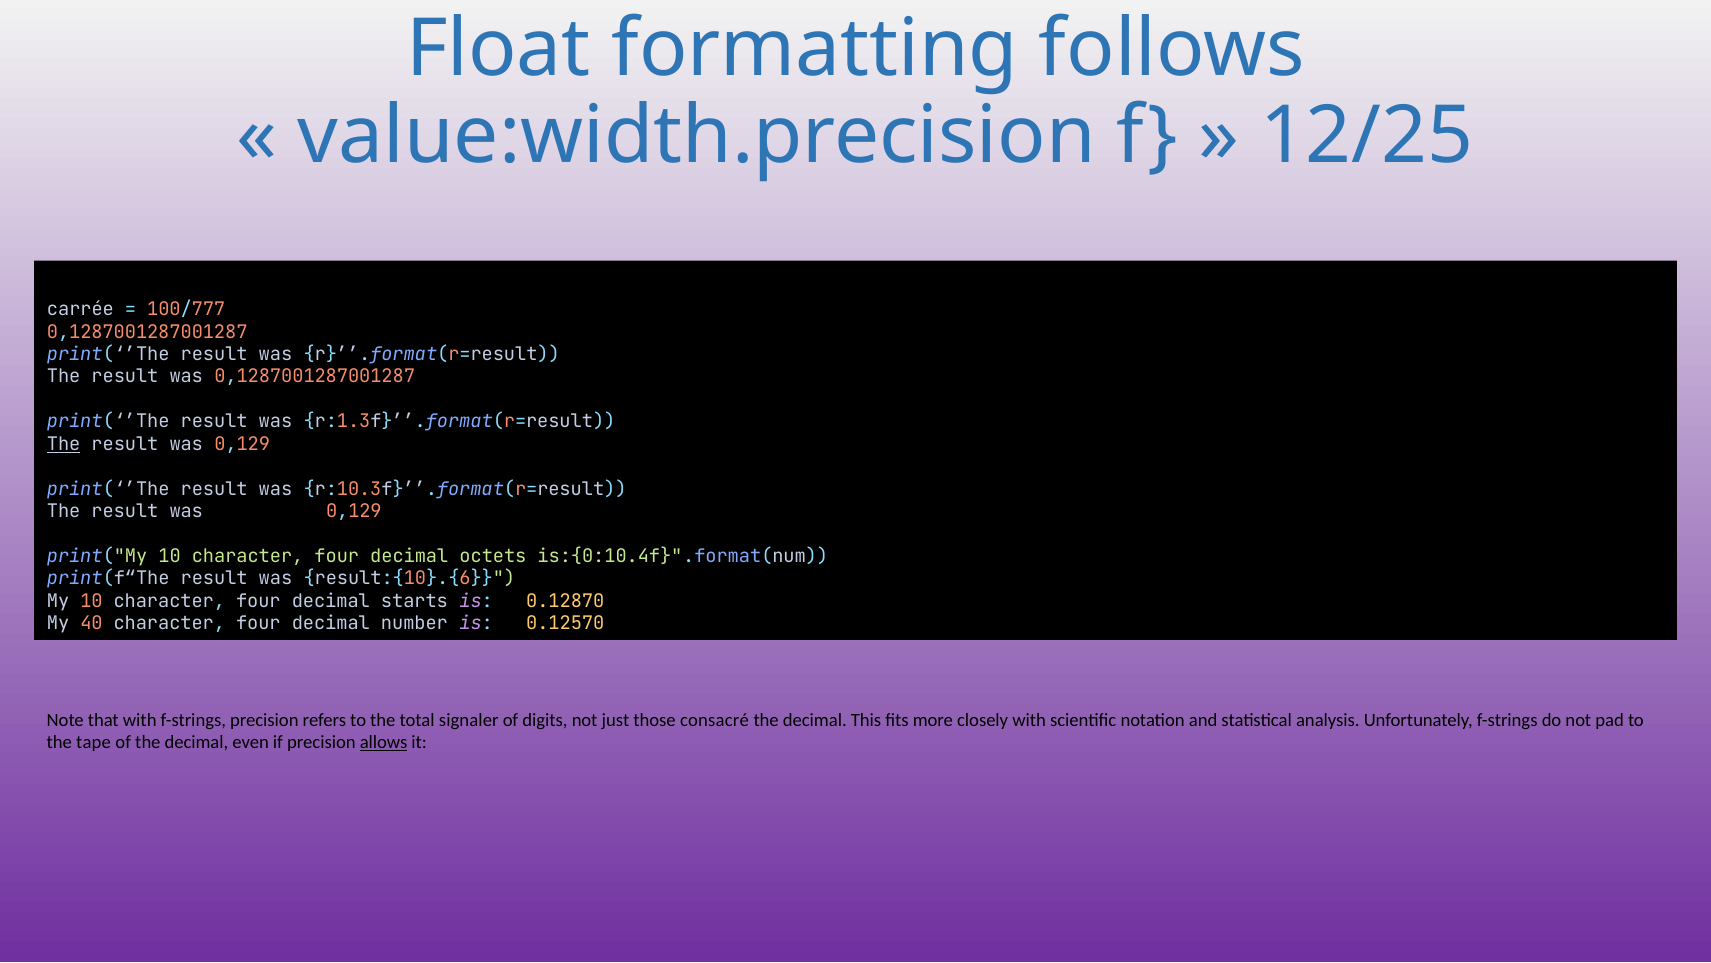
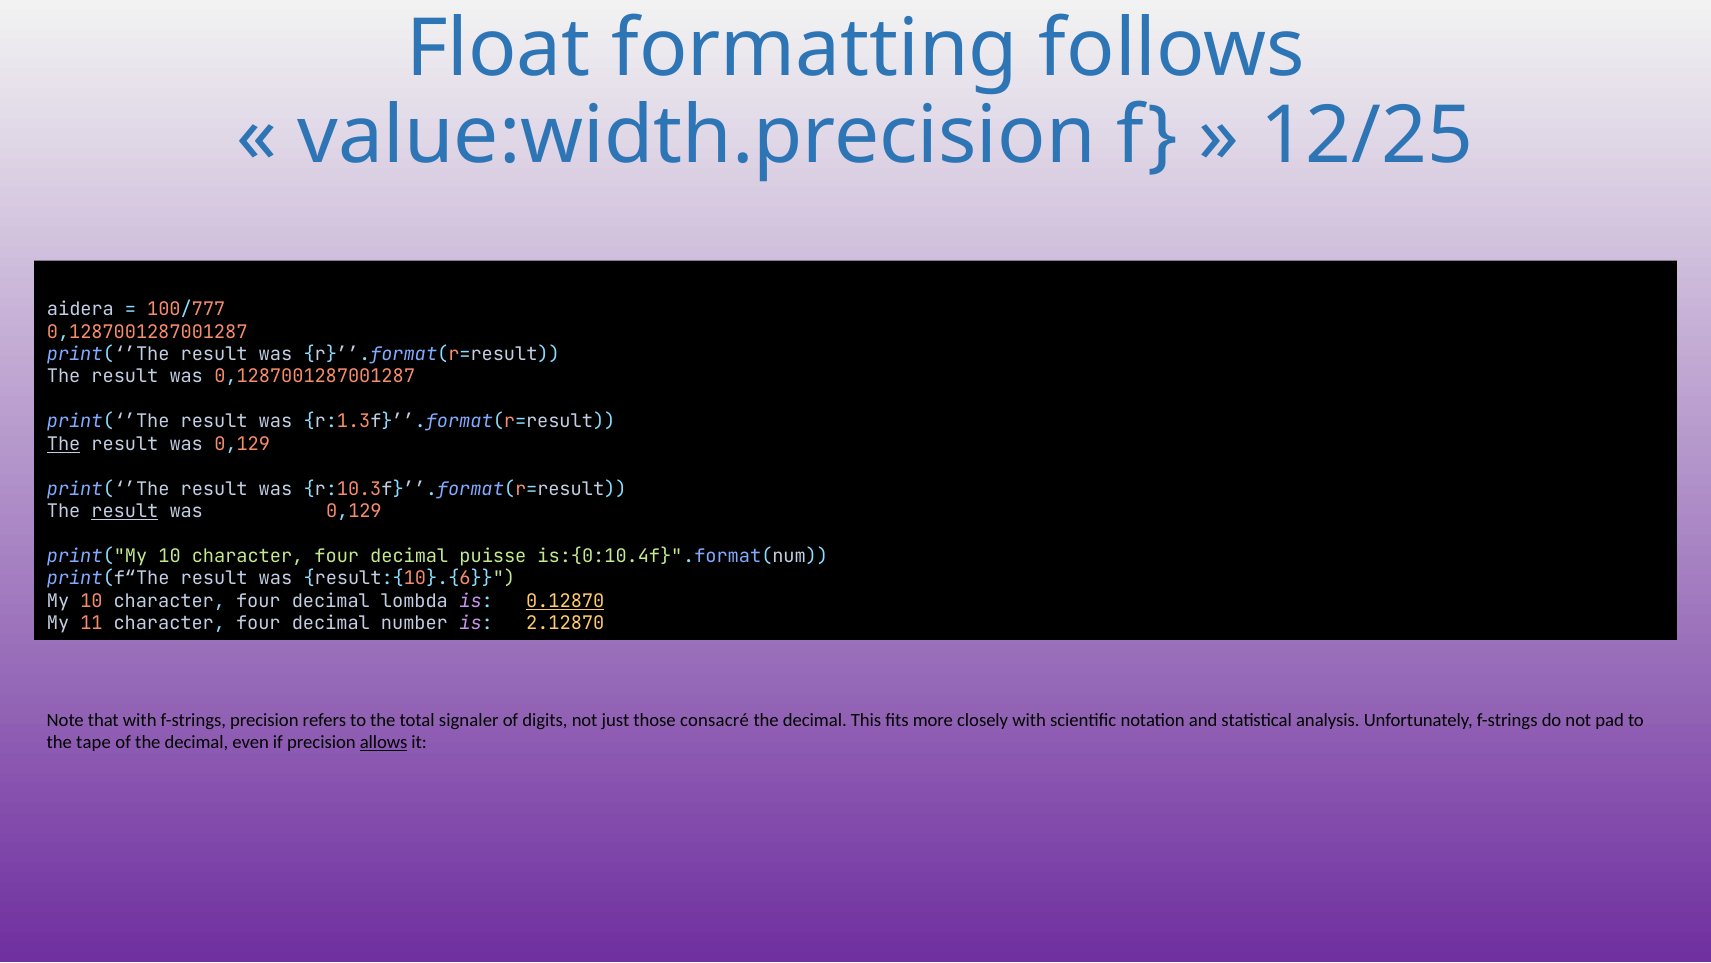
carrée: carrée -> aidera (80, 309)
result underline: none -> present (125, 511)
octets: octets -> puisse (493, 556)
starts: starts -> lombda (414, 601)
0.12870 underline: none -> present (565, 601)
40: 40 -> 11 (91, 623)
0.12570: 0.12570 -> 2.12870 (565, 623)
